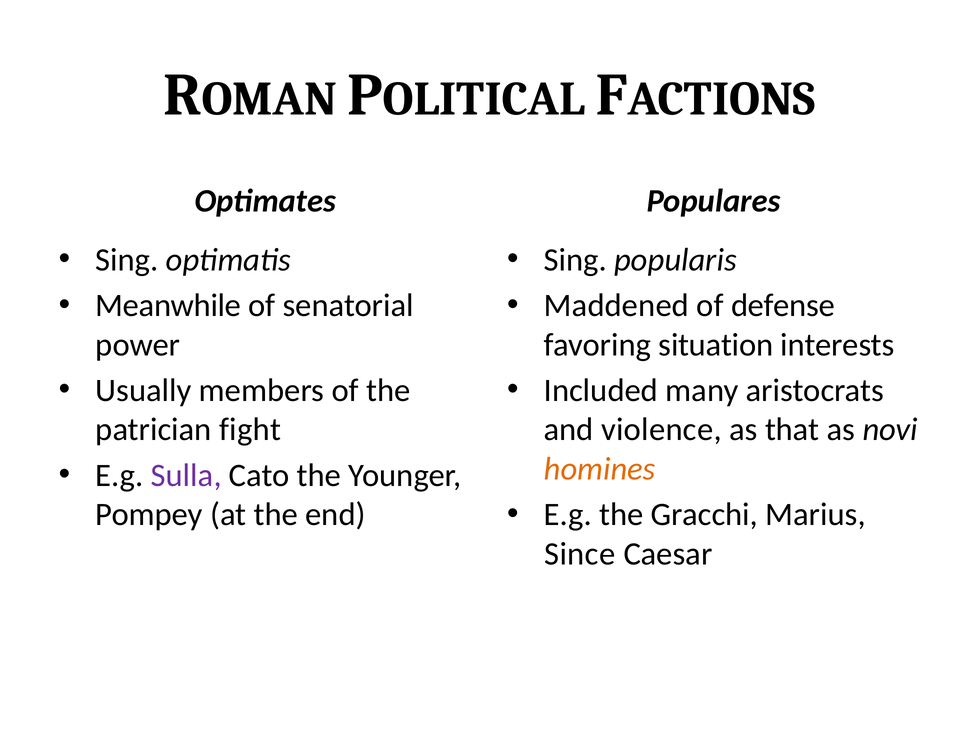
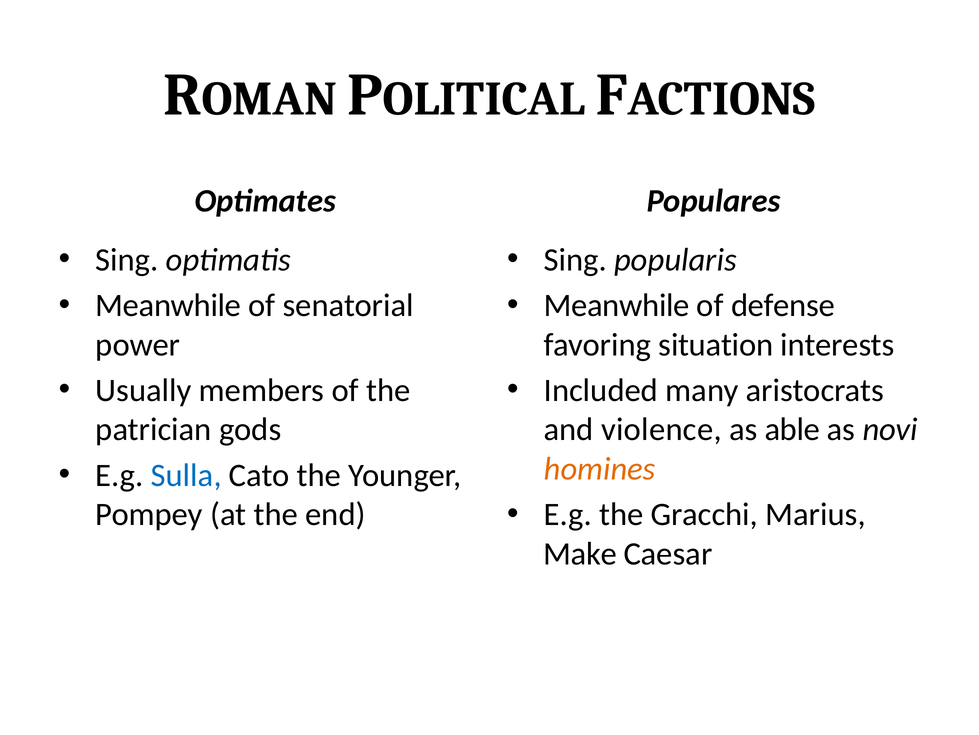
Maddened: Maddened -> Meanwhile (617, 305)
fight: fight -> gods (250, 429)
that: that -> able (792, 429)
Sulla colour: purple -> blue (186, 475)
Since: Since -> Make (580, 553)
